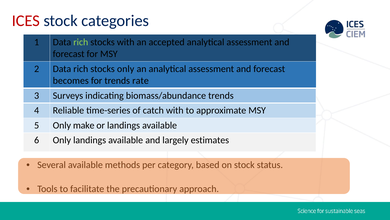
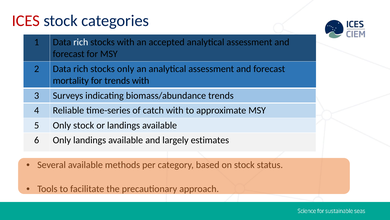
rich colour: light green -> white (81, 42)
becomes: becomes -> mortality (71, 81)
trends rate: rate -> with (141, 81)
Only make: make -> stock (84, 125)
